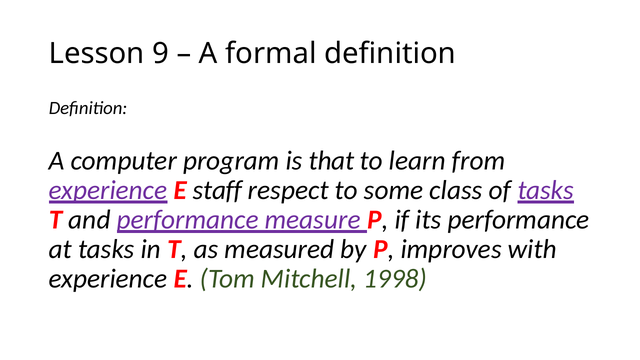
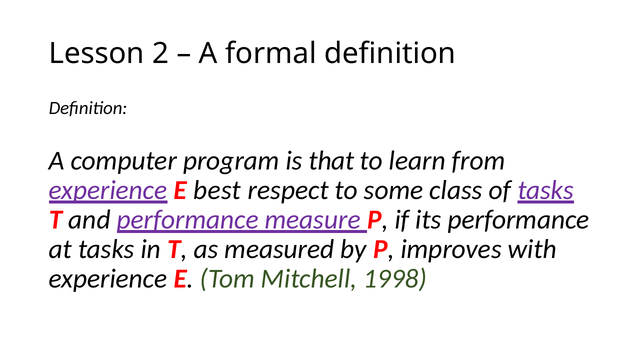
9: 9 -> 2 (161, 54)
staff: staff -> best (217, 190)
